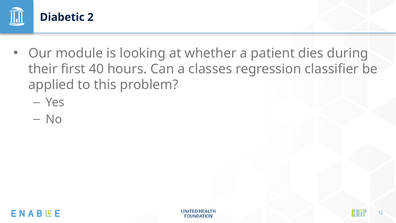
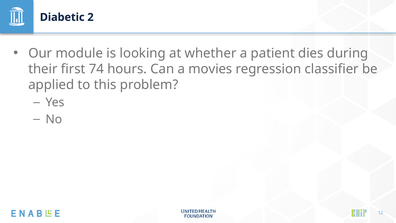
40: 40 -> 74 (96, 69)
classes: classes -> movies (210, 69)
